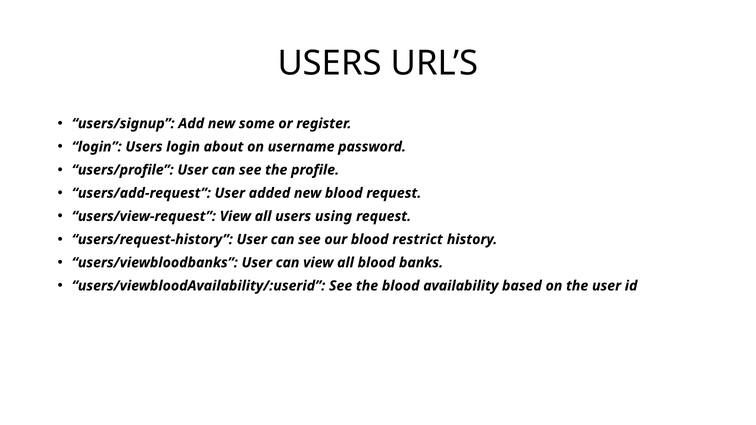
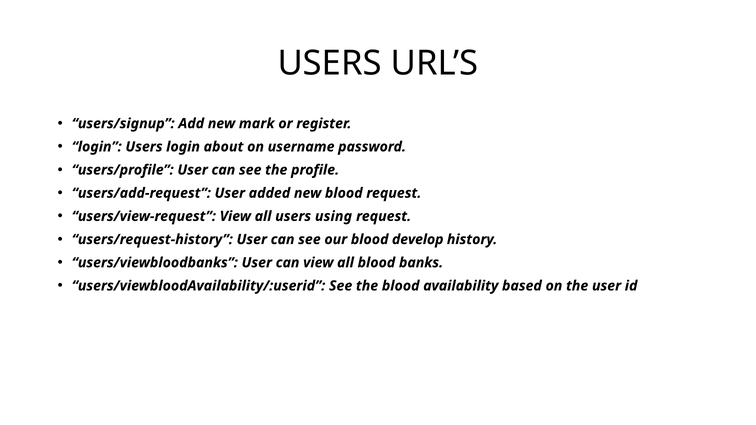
some: some -> mark (257, 124)
restrict: restrict -> develop (418, 240)
